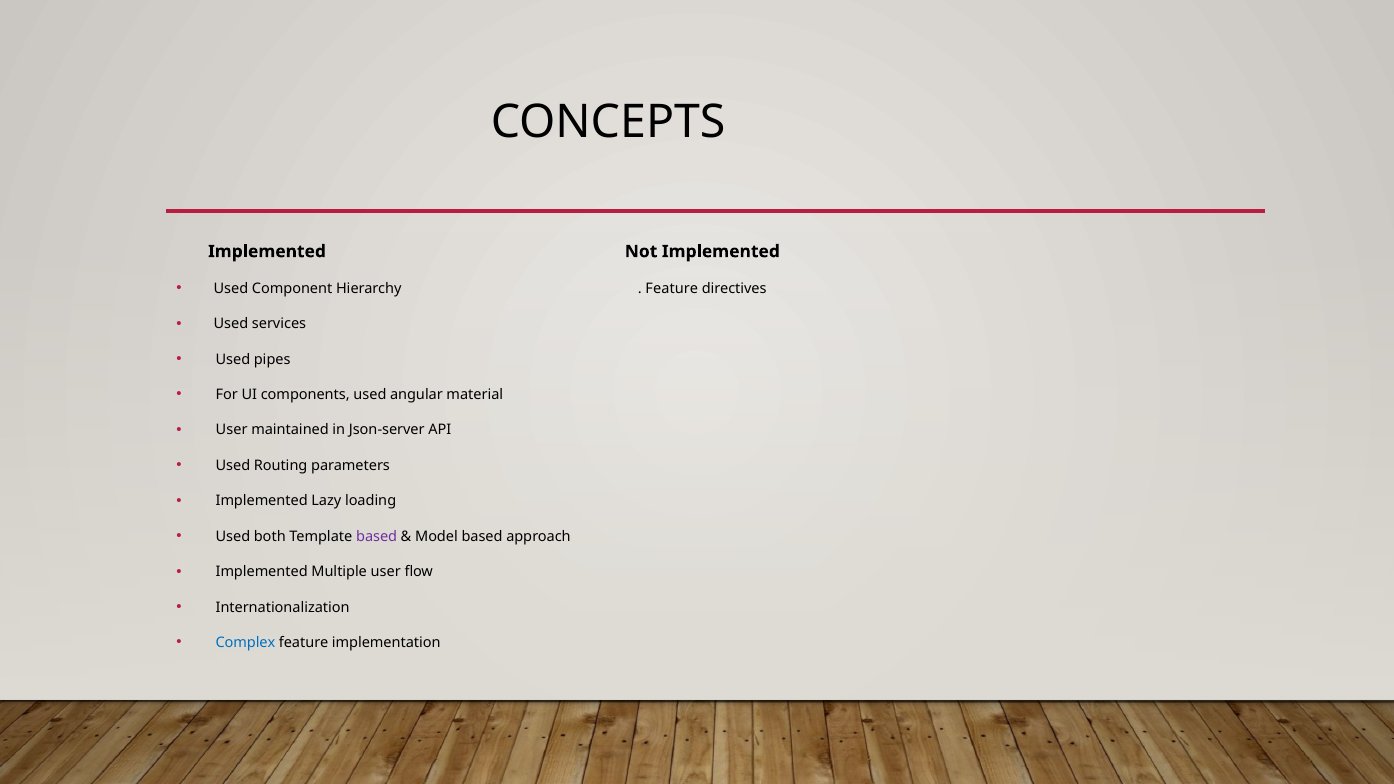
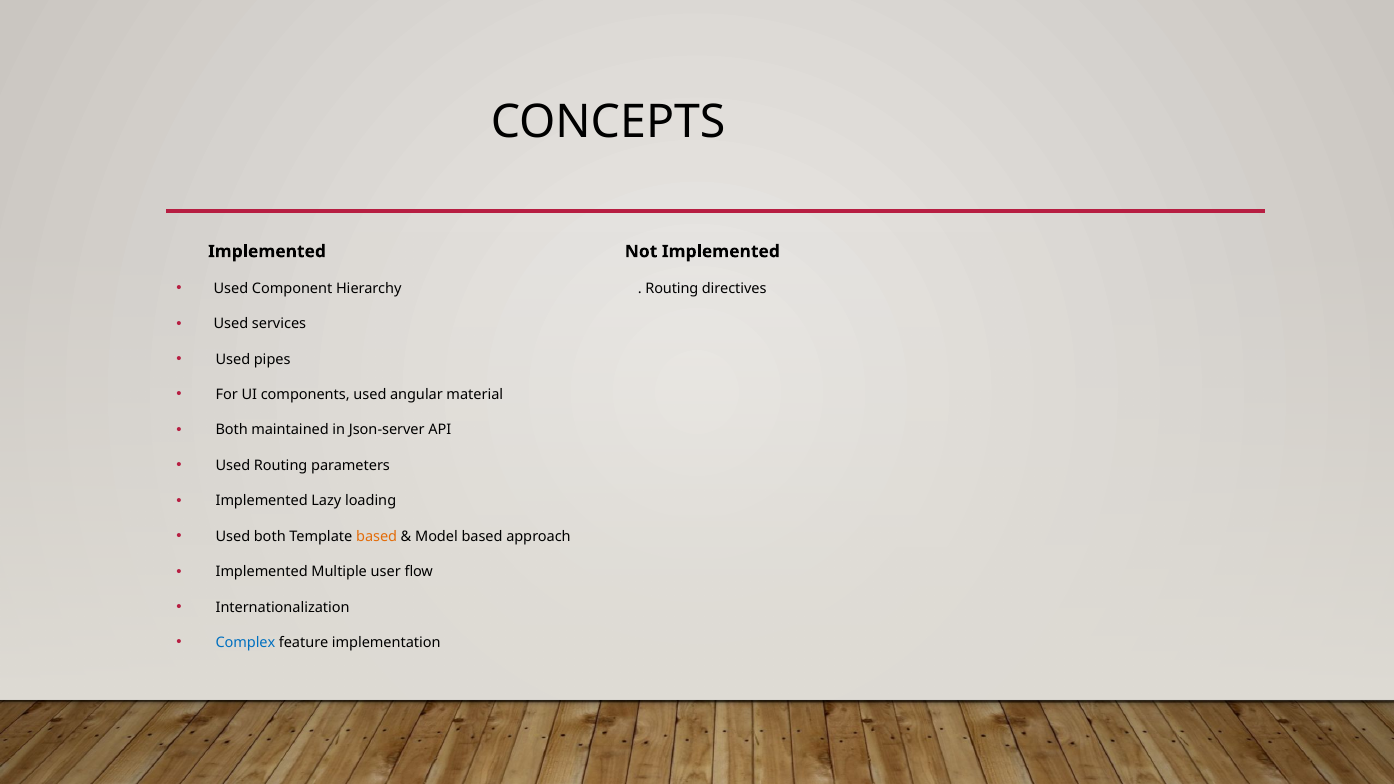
Feature: Feature -> Routing (672, 288)
User: User -> Both (232, 430)
based colour: purple -> orange (377, 537)
